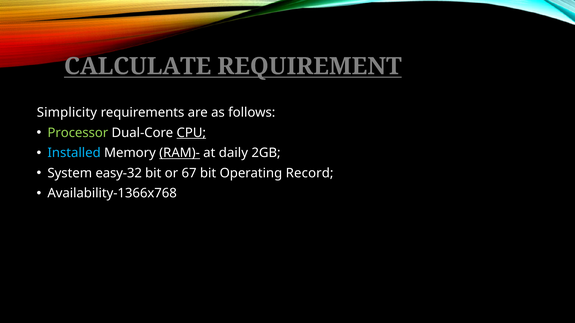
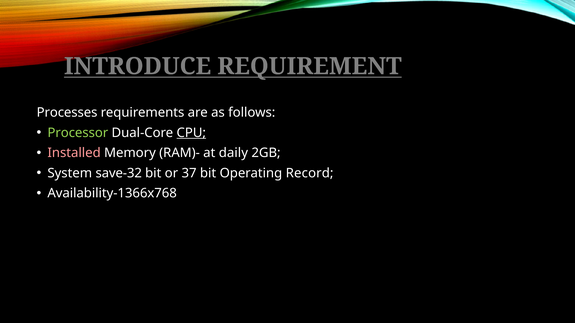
CALCULATE: CALCULATE -> INTRODUCE (138, 66)
Simplicity: Simplicity -> Processes (67, 113)
Installed colour: light blue -> pink (74, 153)
RAM)- underline: present -> none (180, 153)
easy-32: easy-32 -> save-32 (119, 173)
67: 67 -> 37 (189, 173)
